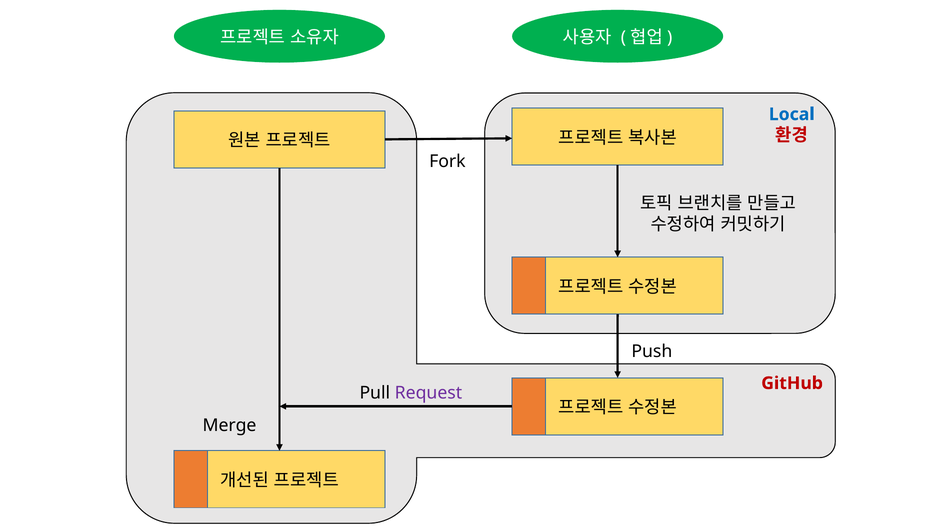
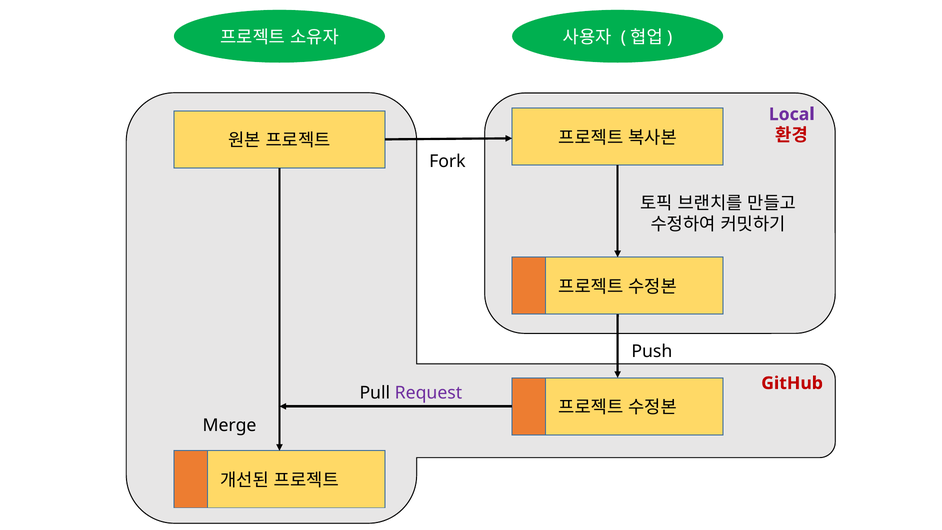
Local colour: blue -> purple (792, 114)
